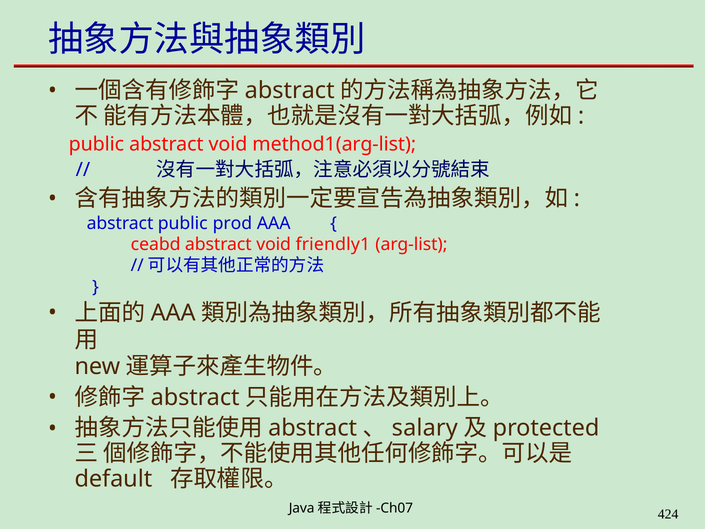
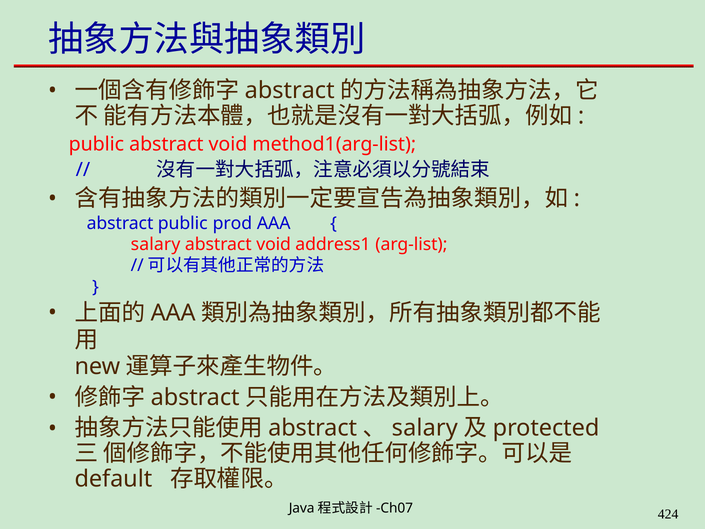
ceabd: ceabd -> salary (156, 244)
friendly1: friendly1 -> address1 (333, 244)
